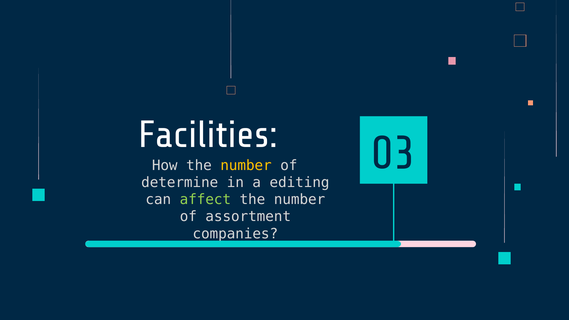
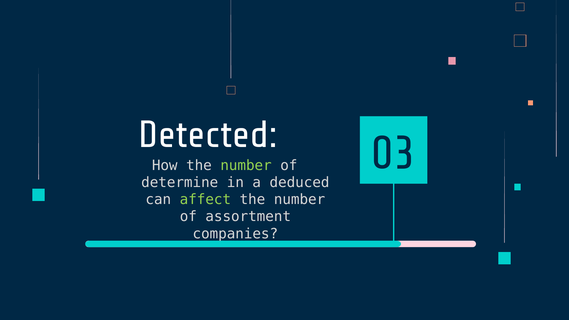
Facilities: Facilities -> Detected (208, 135)
number colour: yellow -> light green (246, 165)
editing: editing -> deduced (300, 183)
